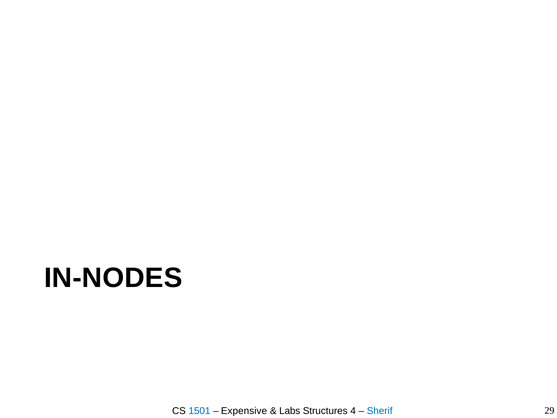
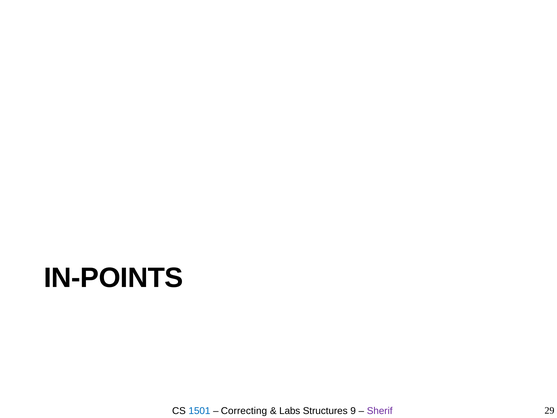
IN-NODES: IN-NODES -> IN-POINTS (113, 278)
Expensive: Expensive -> Correcting (244, 411)
4: 4 -> 9 (353, 411)
Sherif colour: blue -> purple (380, 411)
